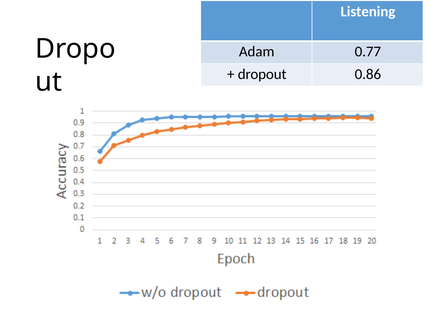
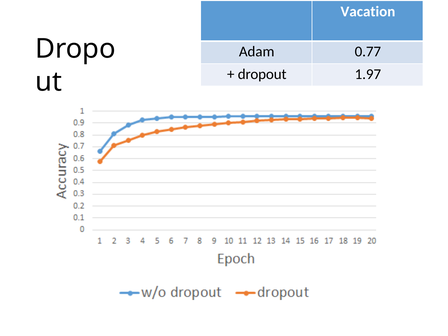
Listening: Listening -> Vacation (368, 11)
0.86: 0.86 -> 1.97 (368, 74)
